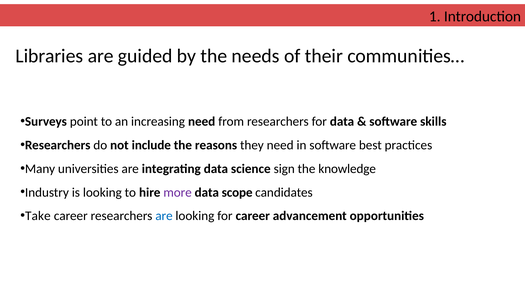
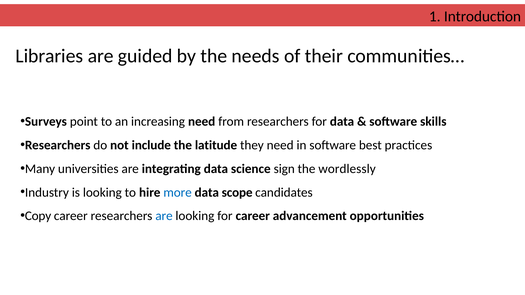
reasons: reasons -> latitude (216, 145)
knowledge: knowledge -> wordlessly (347, 169)
more colour: purple -> blue (178, 193)
Take: Take -> Copy (38, 216)
